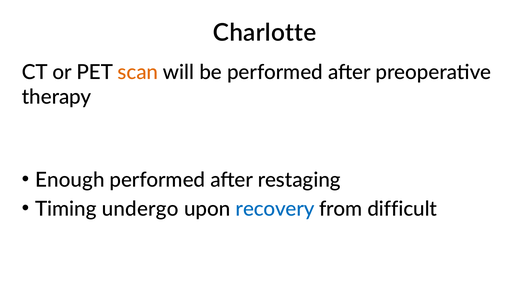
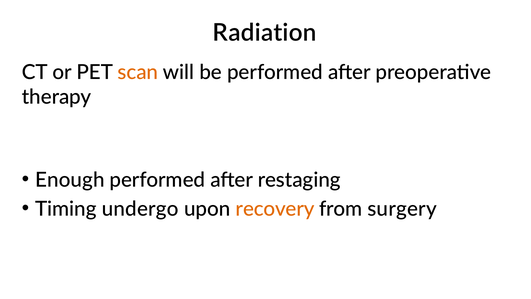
Charlotte: Charlotte -> Radiation (265, 33)
recovery colour: blue -> orange (275, 209)
difficult: difficult -> surgery (402, 209)
